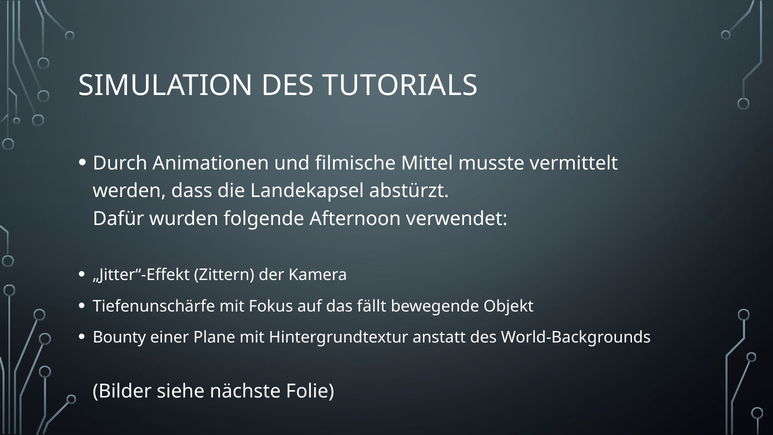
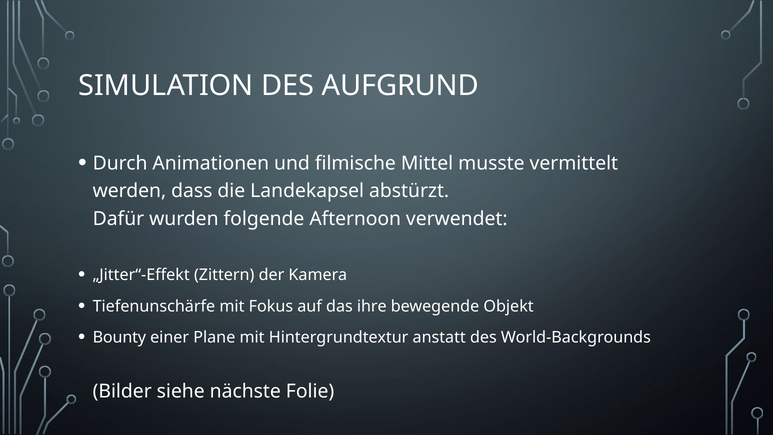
TUTORIALS: TUTORIALS -> AUFGRUND (400, 86)
fällt: fällt -> ihre (372, 306)
